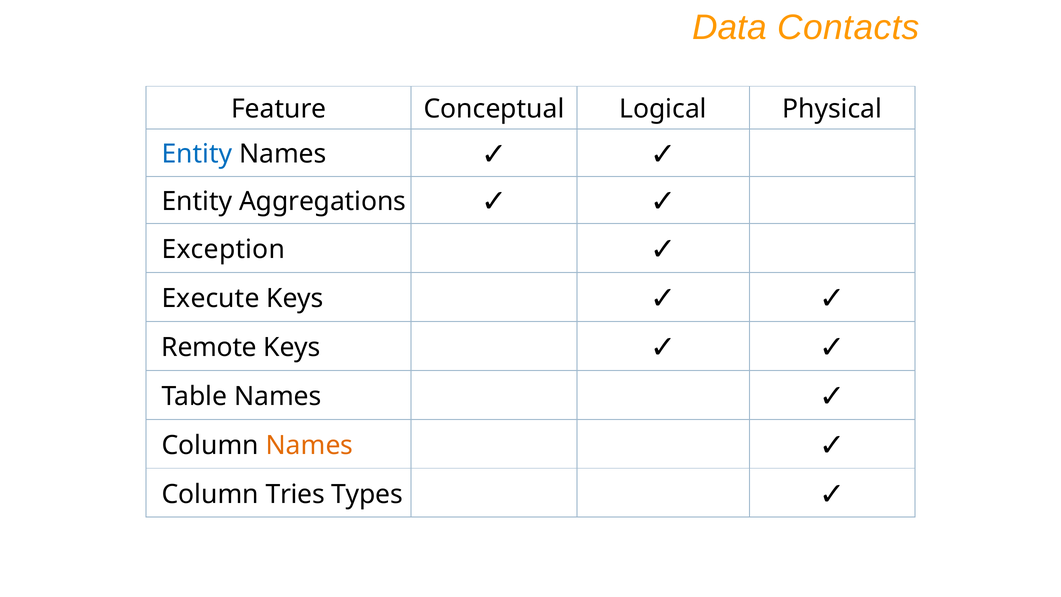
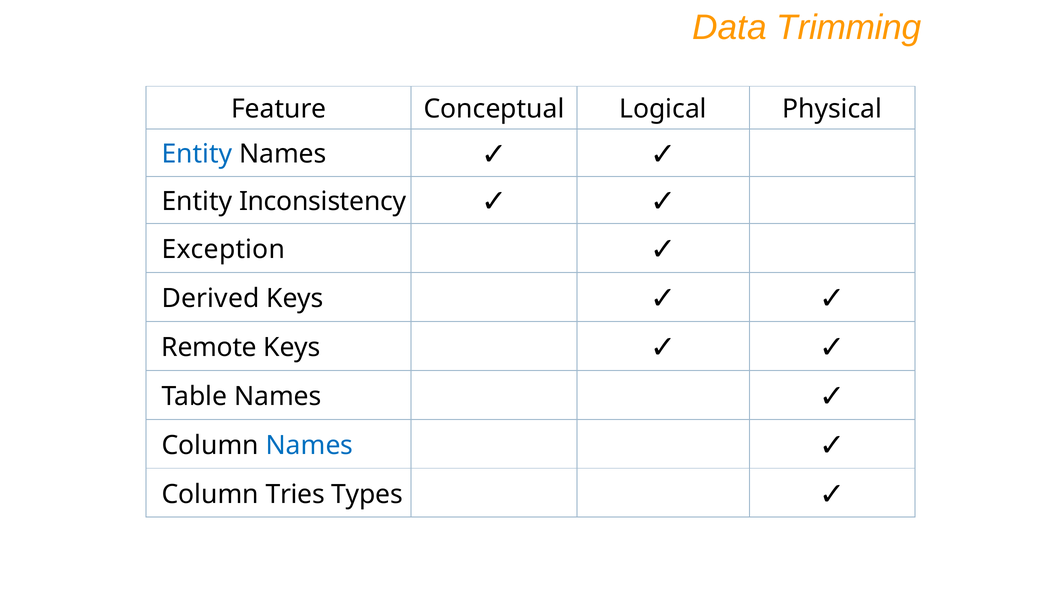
Contacts: Contacts -> Trimming (849, 28)
Aggregations: Aggregations -> Inconsistency (323, 201)
Execute: Execute -> Derived (211, 298)
Names colour: orange -> blue (309, 445)
